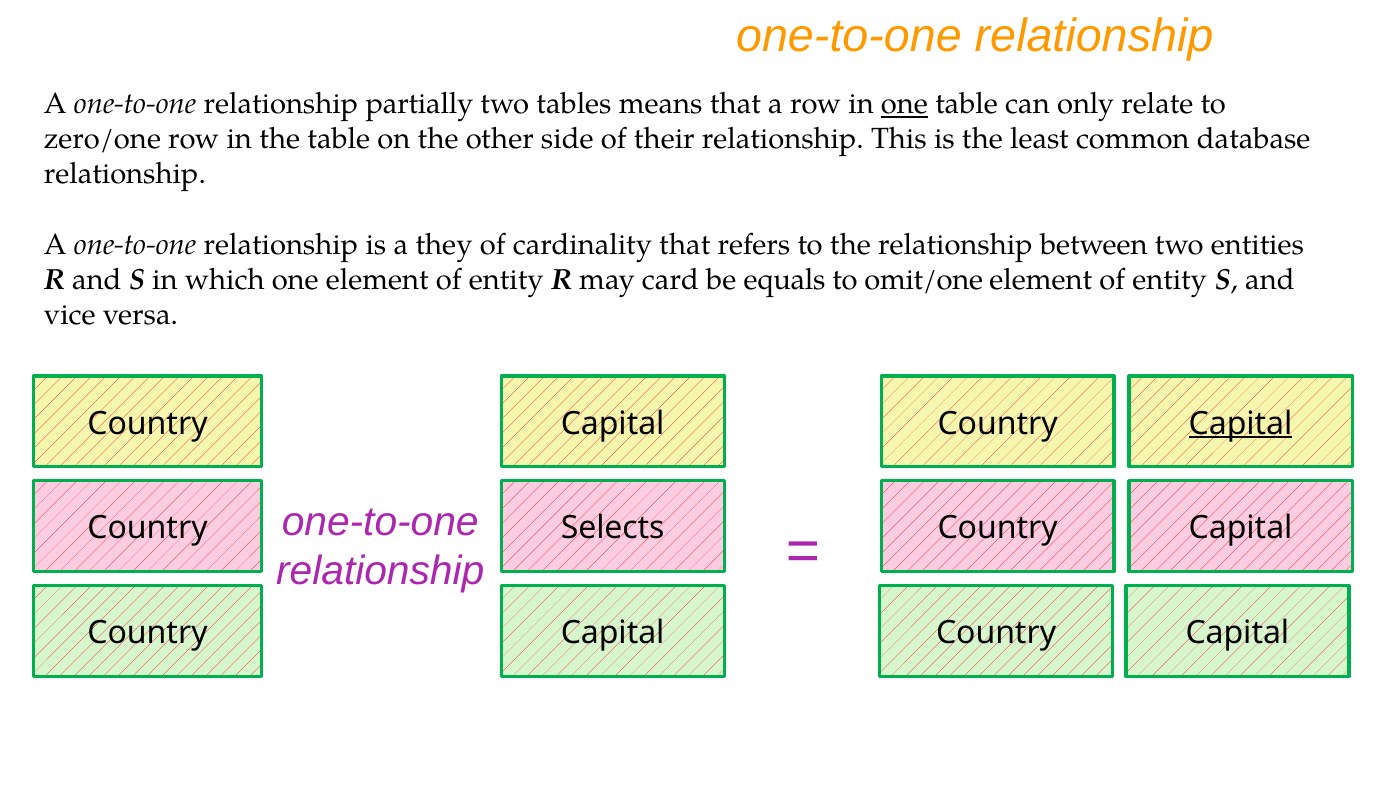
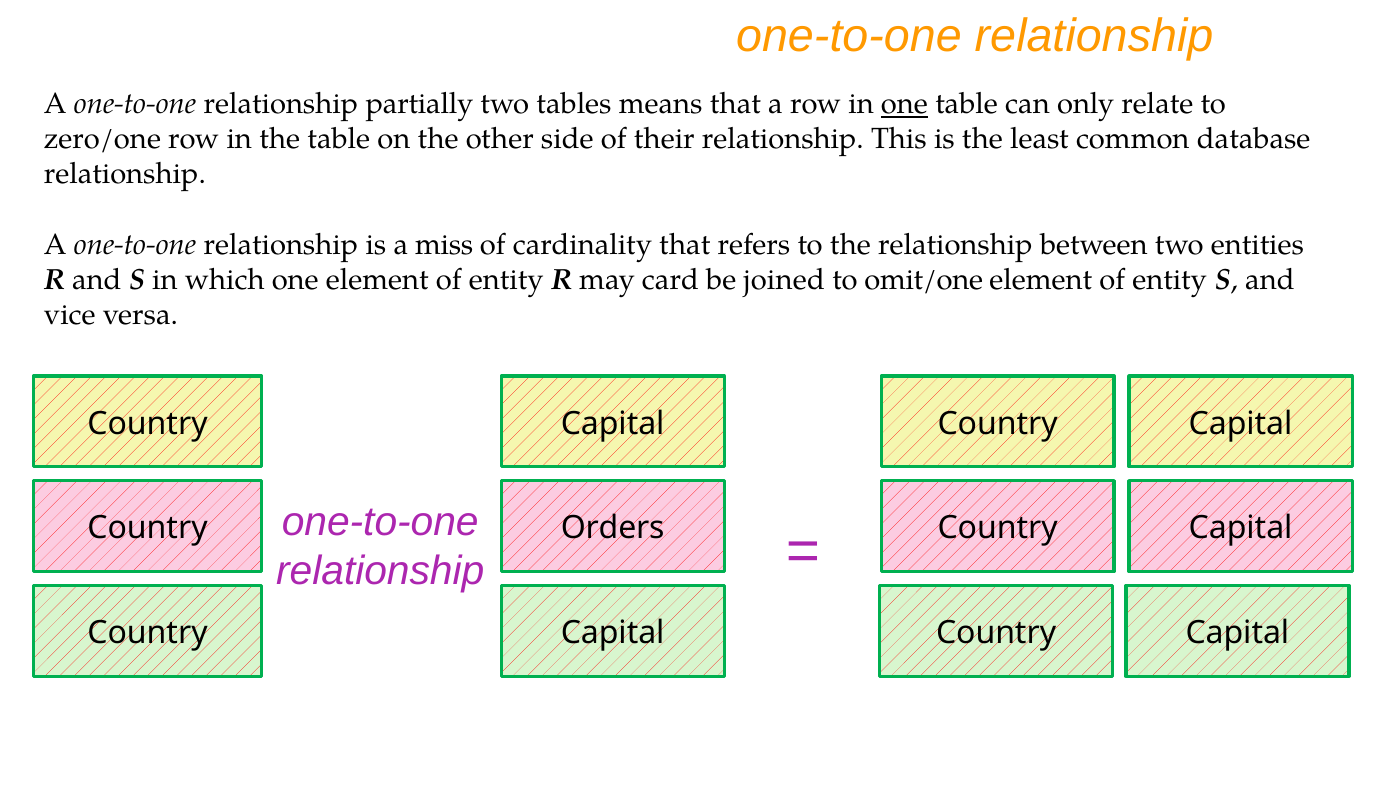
they: they -> miss (444, 245)
equals: equals -> joined (784, 280)
Capital underline: present -> none (1241, 424)
Selects: Selects -> Orders (613, 528)
